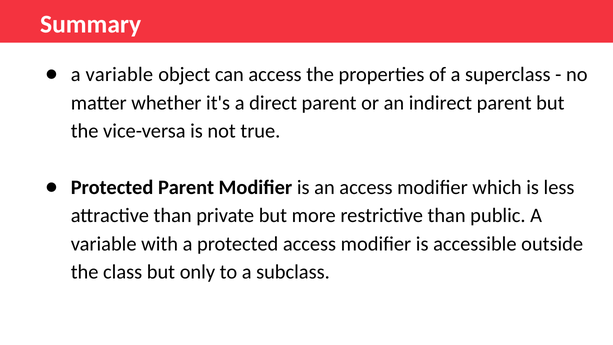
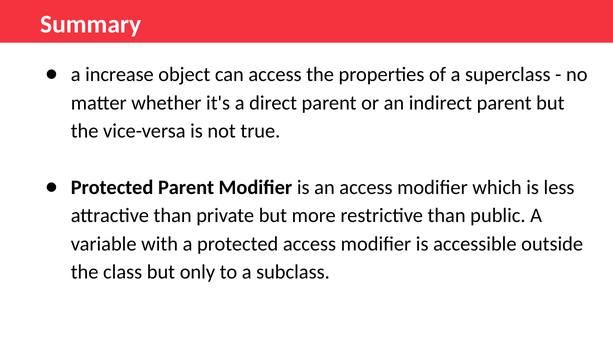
variable: variable -> increase (119, 75)
